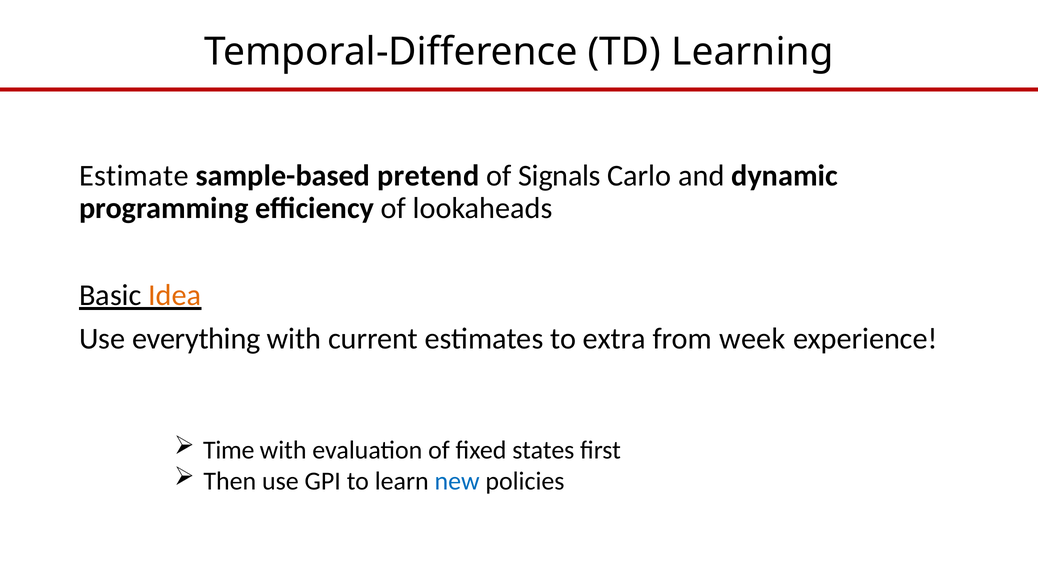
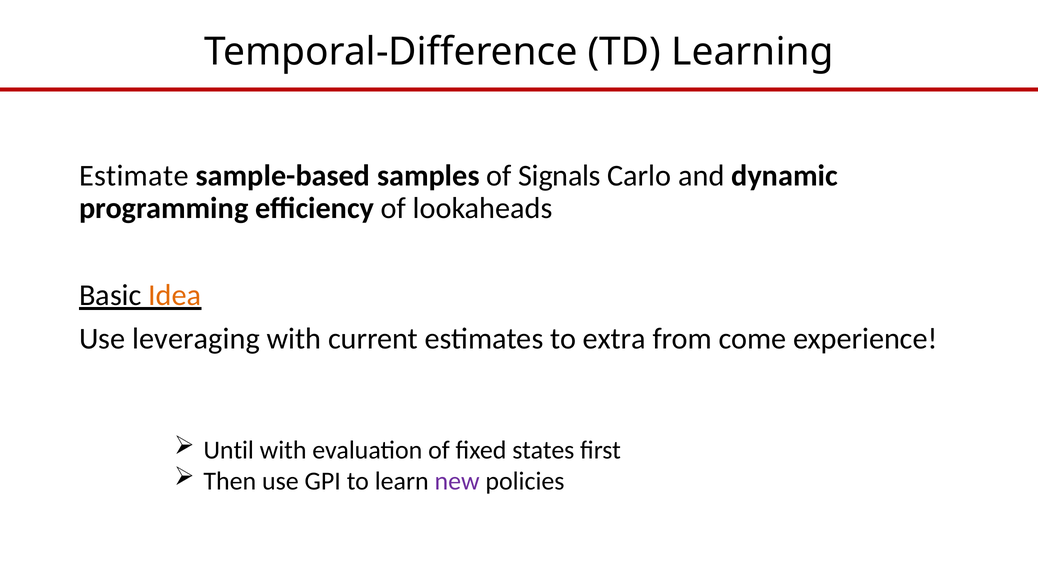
pretend: pretend -> samples (428, 175)
everything: everything -> leveraging (196, 339)
week: week -> come (753, 339)
Time: Time -> Until (229, 450)
new colour: blue -> purple (457, 481)
